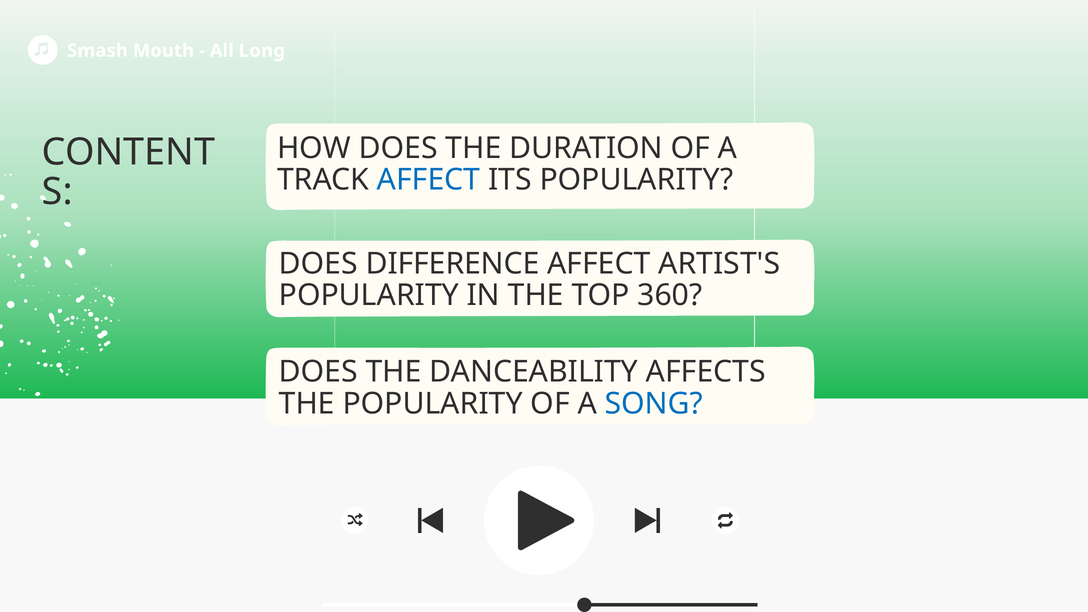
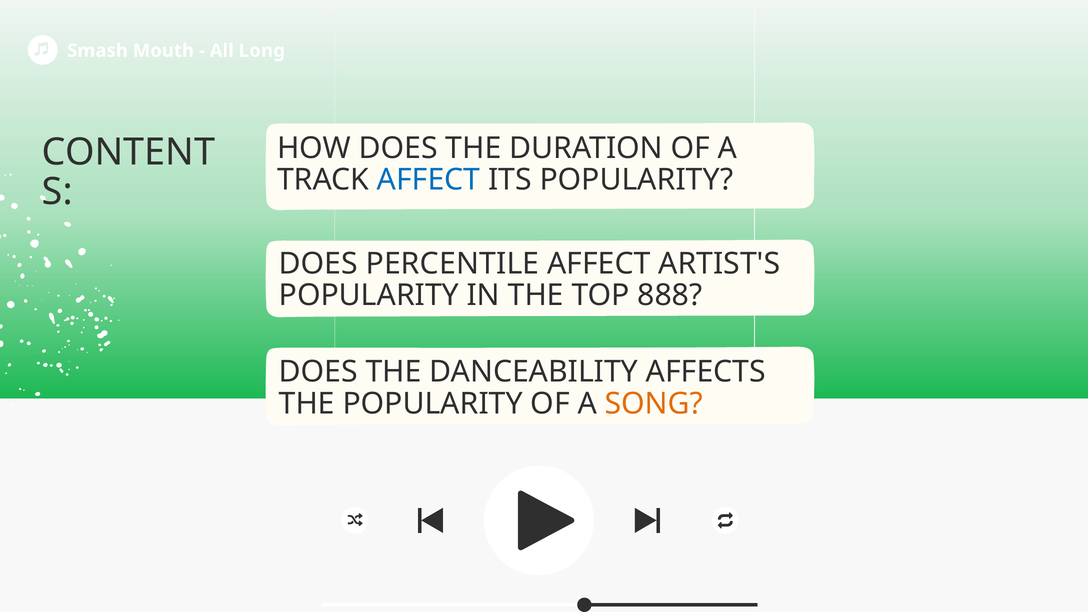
DIFFERENCE: DIFFERENCE -> PERCENTILE (452, 264)
360: 360 -> 888 (670, 295)
SONG colour: blue -> orange (654, 404)
